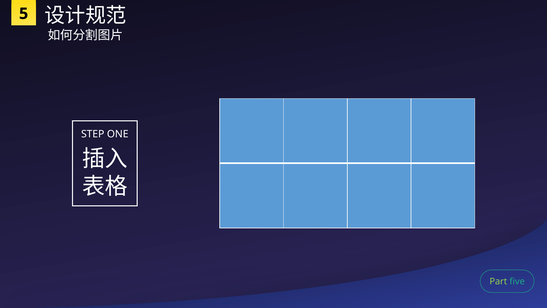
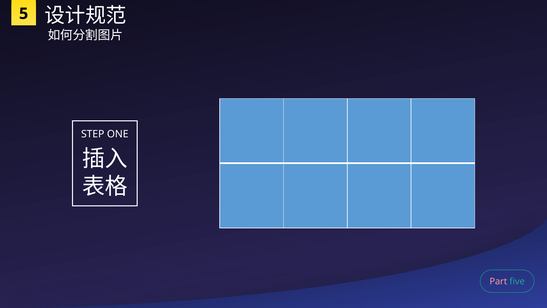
Part colour: light green -> pink (498, 281)
